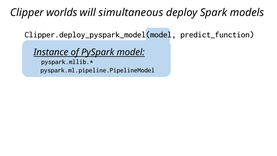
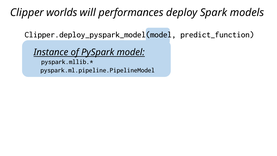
simultaneous: simultaneous -> performances (131, 13)
